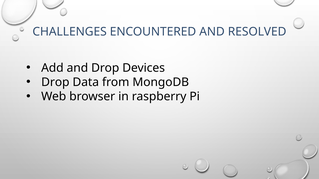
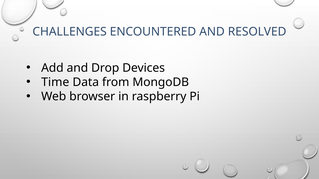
Drop: Drop -> Time (55, 82)
